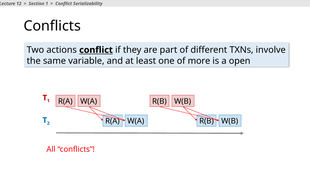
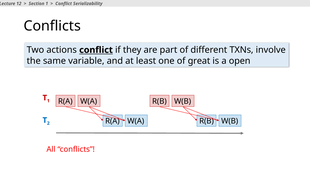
more: more -> great (199, 61)
